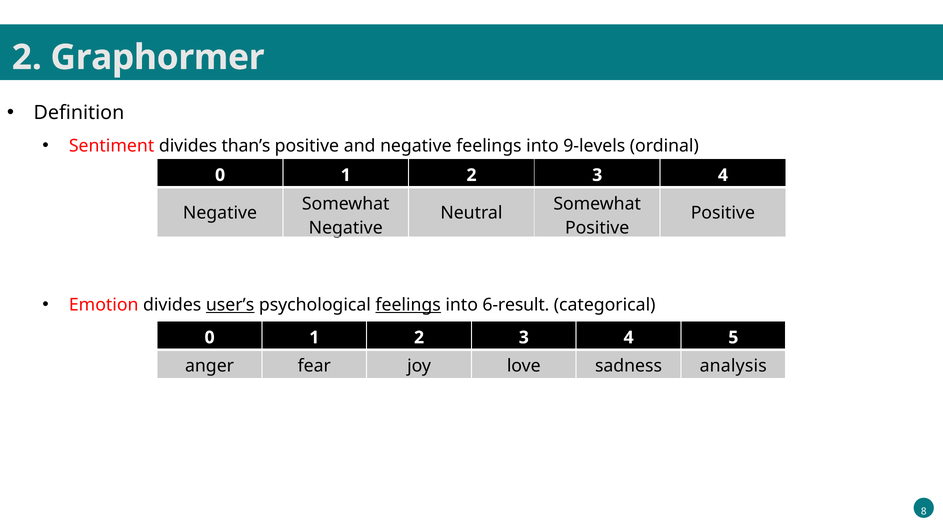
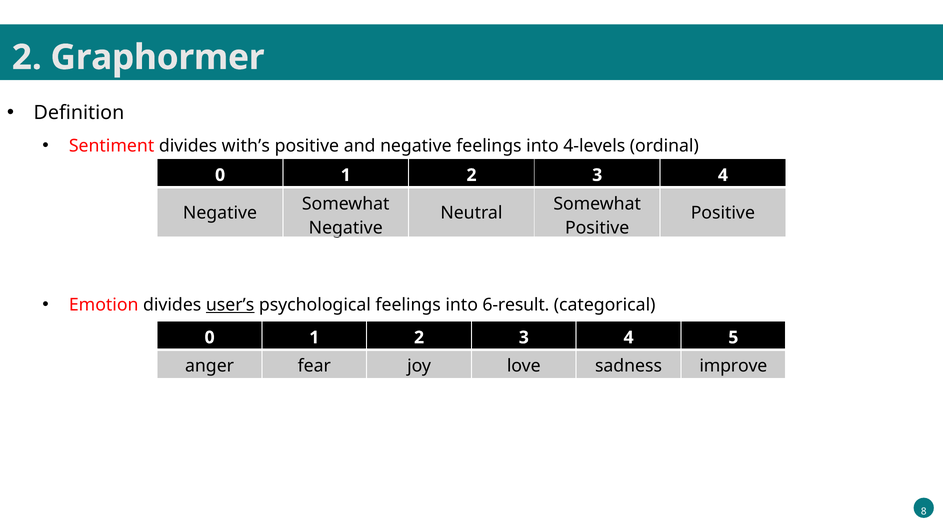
than’s: than’s -> with’s (246, 146)
9-levels: 9-levels -> 4-levels (594, 146)
feelings underline: present -> none (408, 305)
analysis: analysis -> improve (733, 366)
